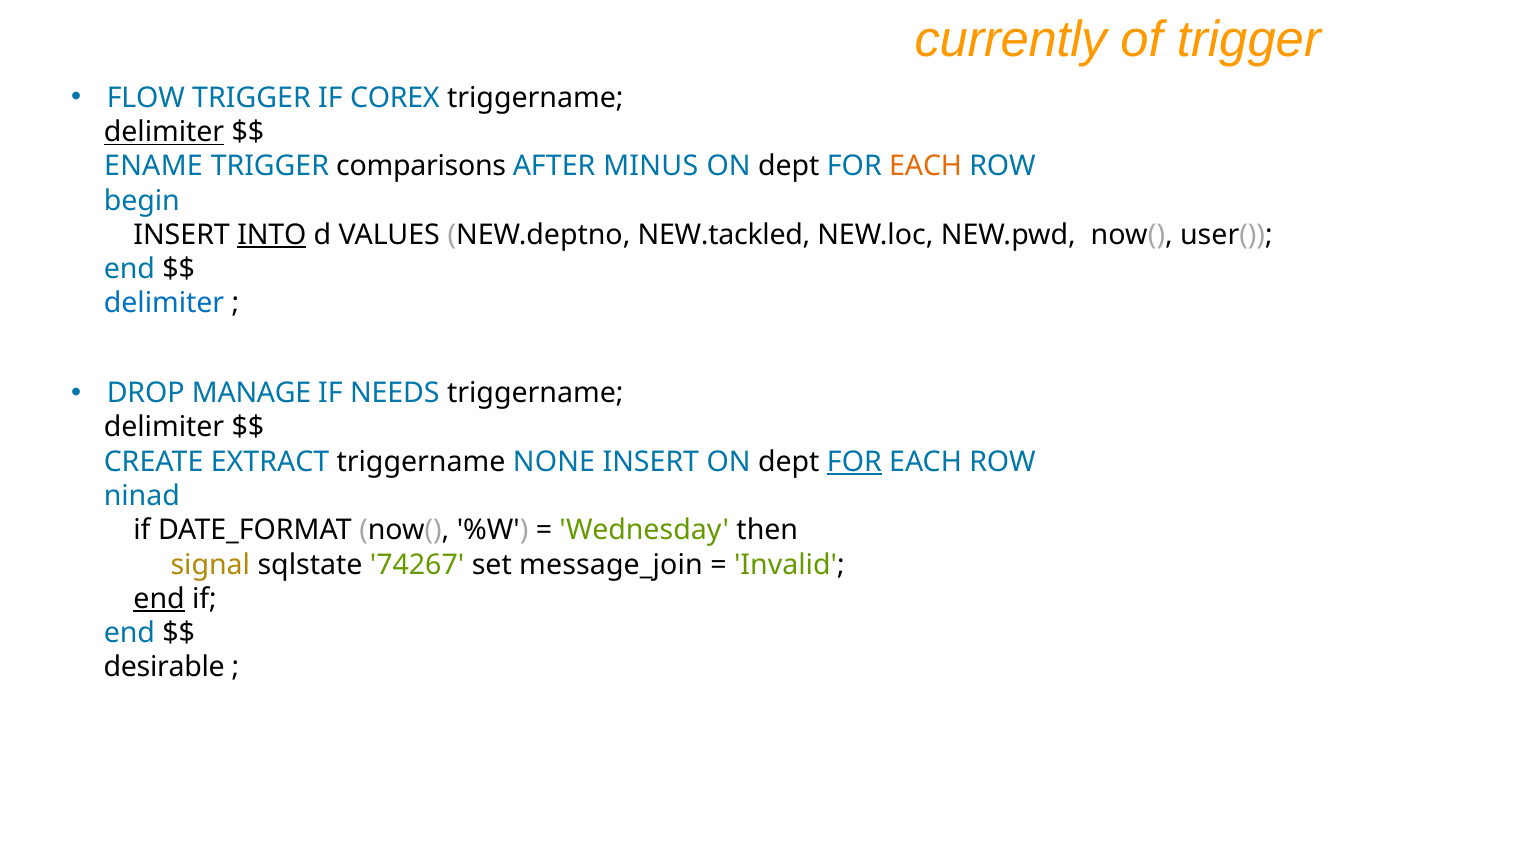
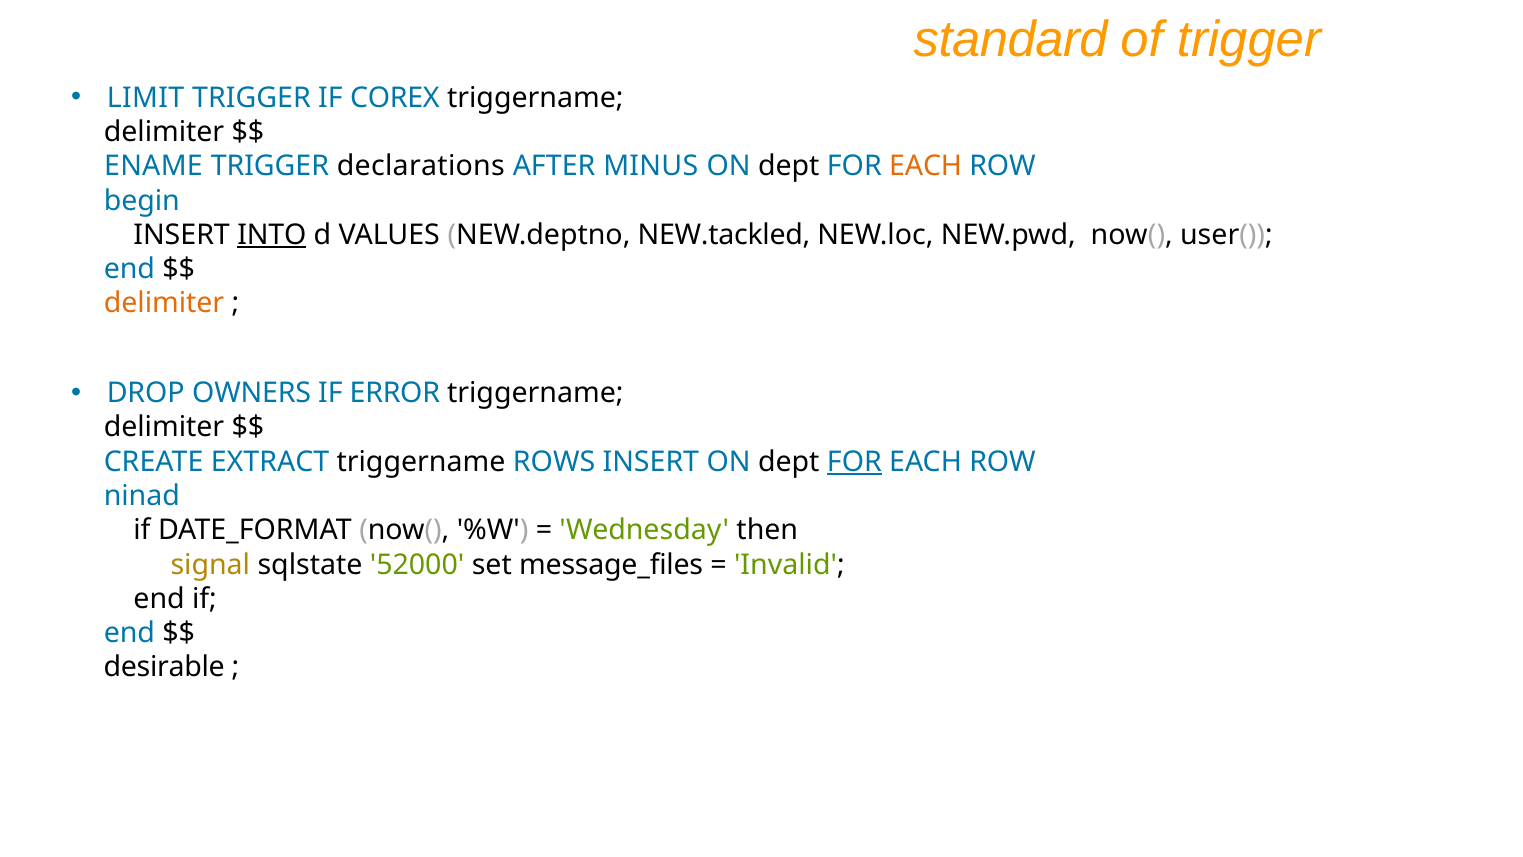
currently: currently -> standard (1011, 40)
FLOW: FLOW -> LIMIT (146, 98)
delimiter underline: present -> none (164, 132)
comparisons: comparisons -> declarations (421, 166)
delimiter colour: blue -> orange (164, 303)
MANAGE: MANAGE -> OWNERS (252, 393)
NEEDS: NEEDS -> ERROR (395, 393)
NONE: NONE -> ROWS (554, 462)
74267: 74267 -> 52000 (417, 564)
message_join: message_join -> message_files (611, 564)
end underline: present -> none (159, 599)
